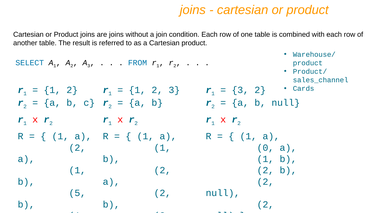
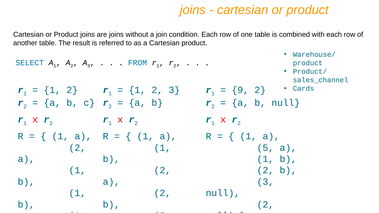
3: 3 -> 9 (240, 90)
0: 0 -> 5 (265, 148)
2: 2 -> 3 (265, 182)
5: 5 -> 1 (77, 193)
